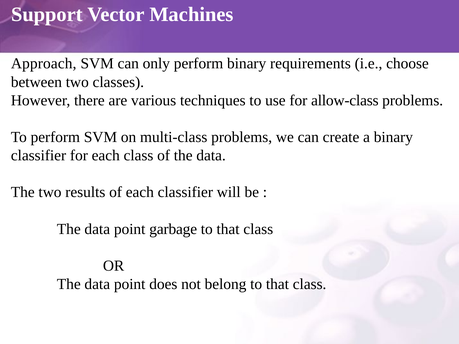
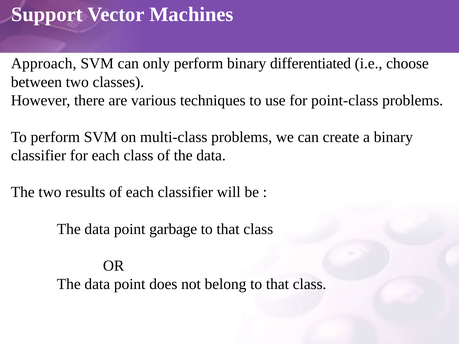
requirements: requirements -> differentiated (311, 64)
allow-class: allow-class -> point-class (345, 100)
